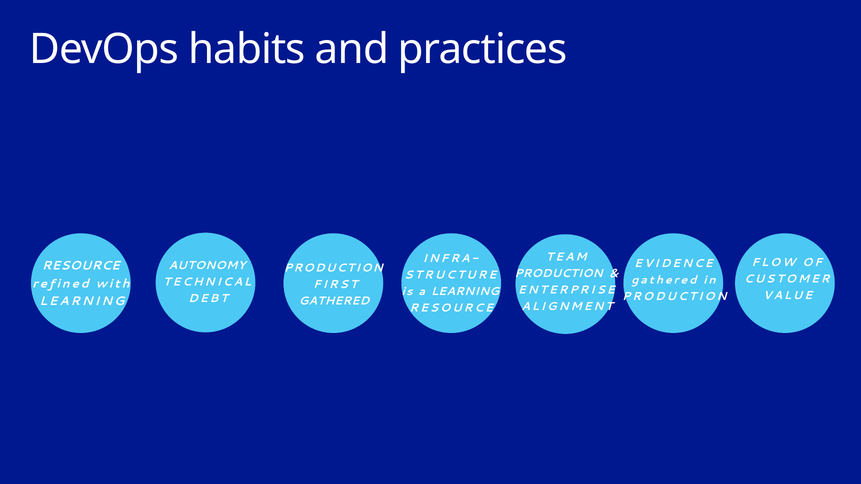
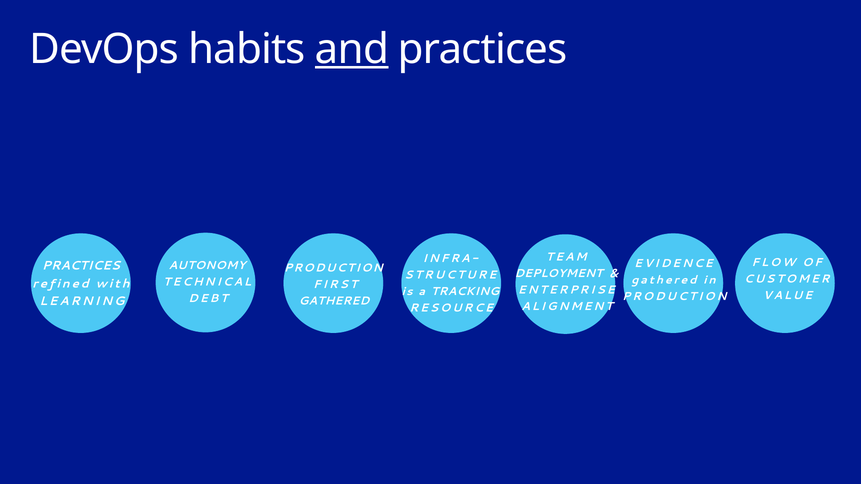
and underline: none -> present (352, 49)
RESOURCE: RESOURCE -> PRACTICES (81, 266)
PRODUCTION: PRODUCTION -> DEPLOYMENT (559, 273)
a LEARNING: LEARNING -> TRACKING (465, 292)
